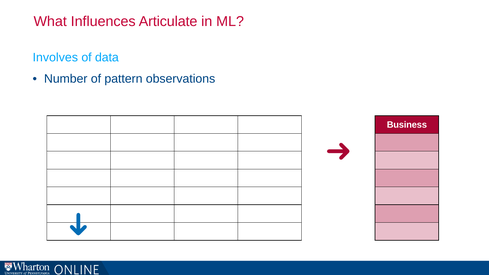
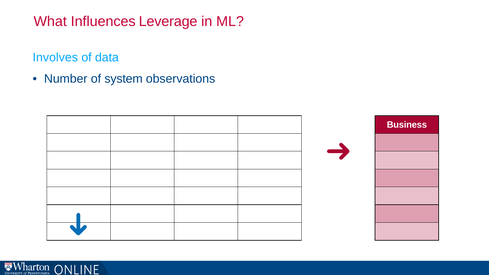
Articulate: Articulate -> Leverage (168, 21)
pattern: pattern -> system (124, 79)
